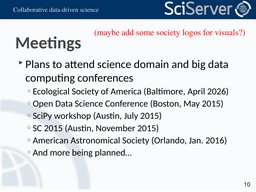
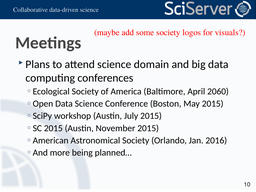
2026: 2026 -> 2060 (218, 91)
